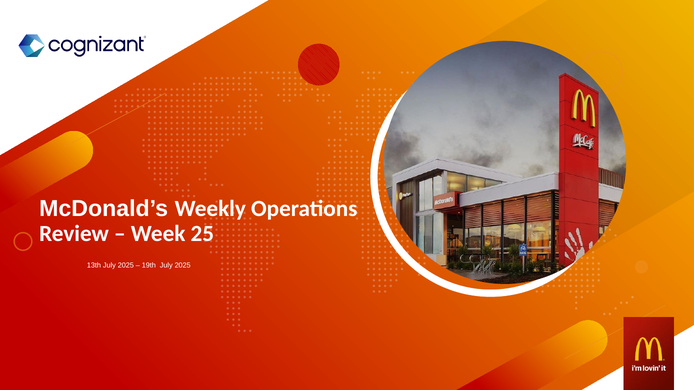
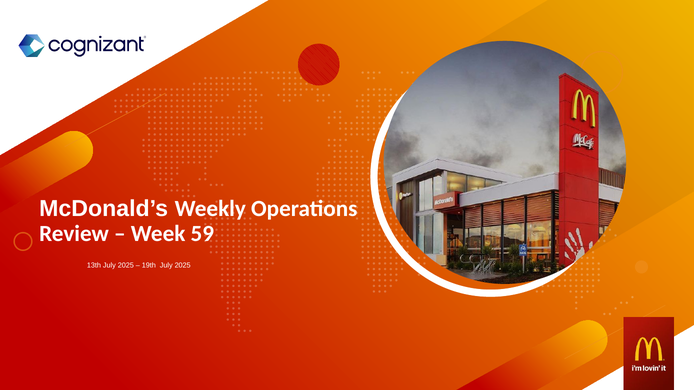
25: 25 -> 59 (202, 234)
